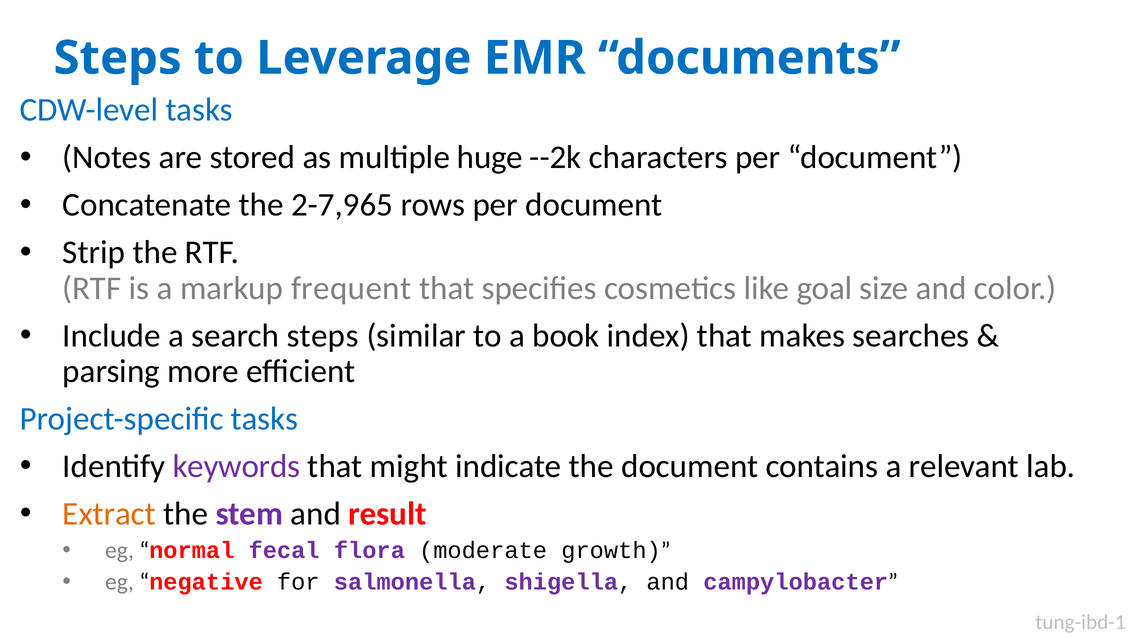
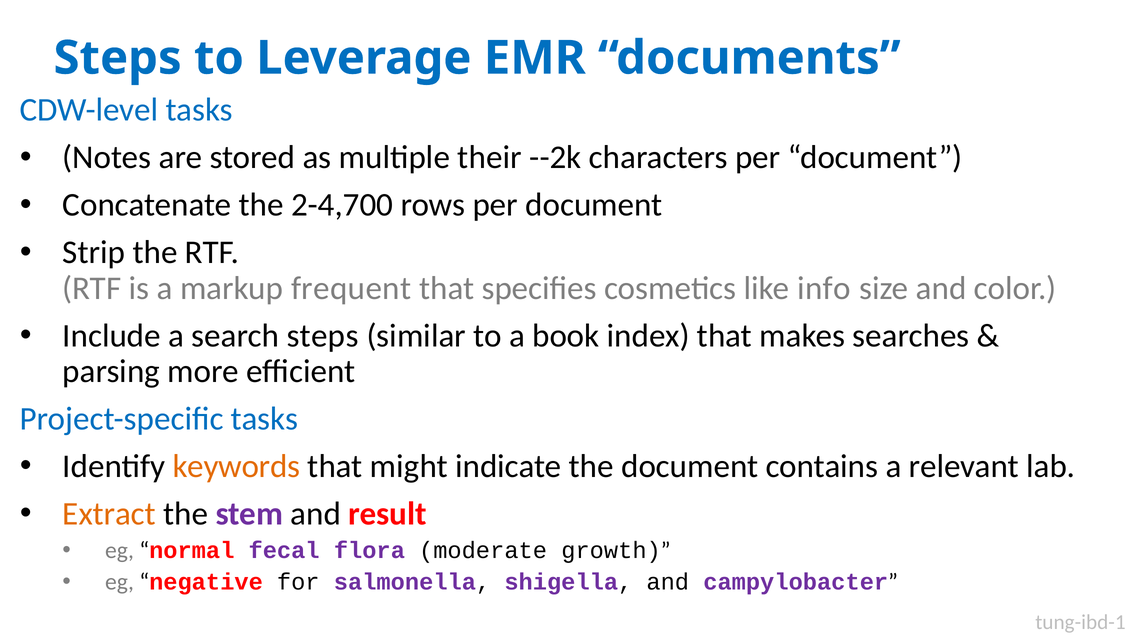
huge: huge -> their (490, 158)
2-7,965: 2-7,965 -> 2-4,700 (342, 205)
goal: goal -> info (824, 288)
keywords colour: purple -> orange (236, 467)
